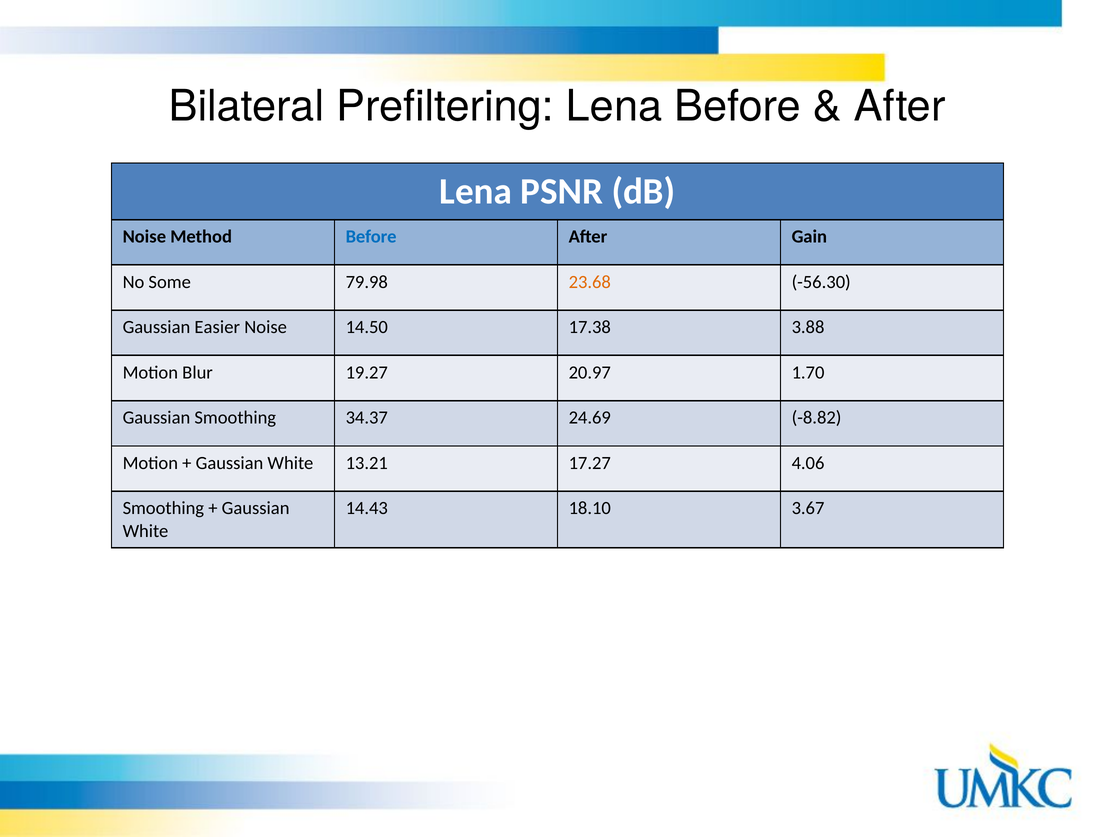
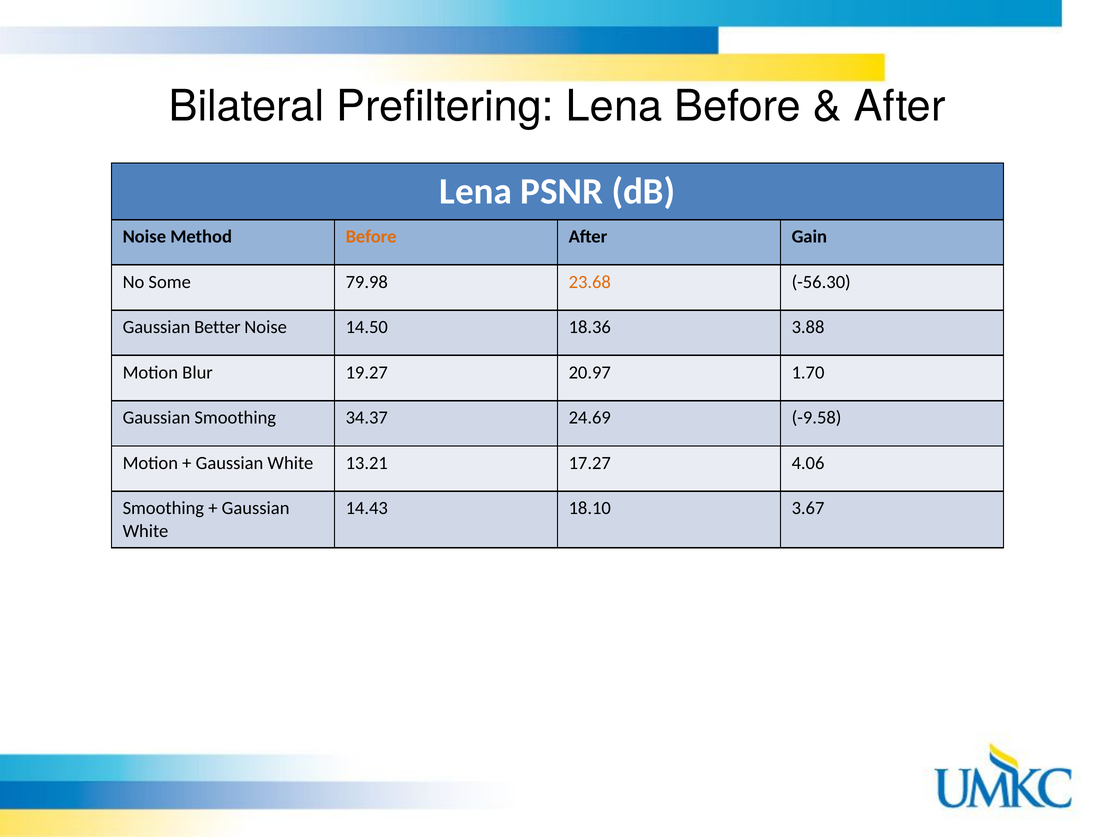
Before colour: blue -> orange (371, 237)
Easier: Easier -> Better (217, 327)
17.38: 17.38 -> 18.36 (590, 327)
-8.82: -8.82 -> -9.58 (817, 417)
